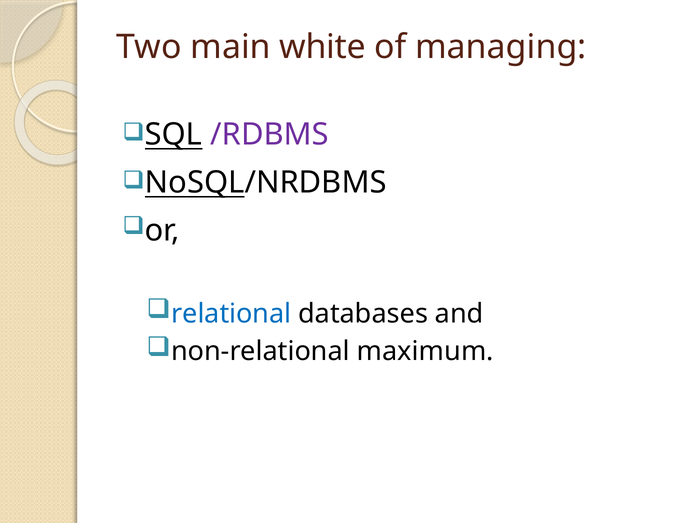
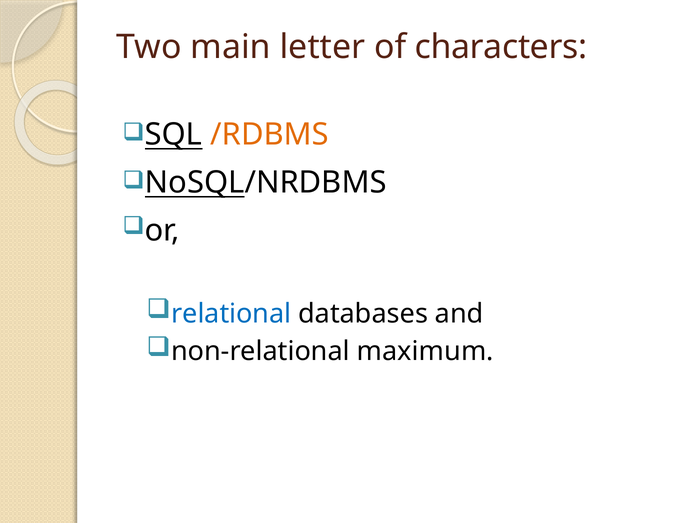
white: white -> letter (322, 47)
managing: managing -> characters (501, 47)
/RDBMS colour: purple -> orange (270, 135)
